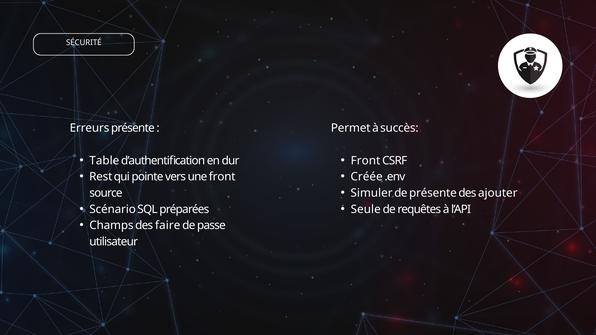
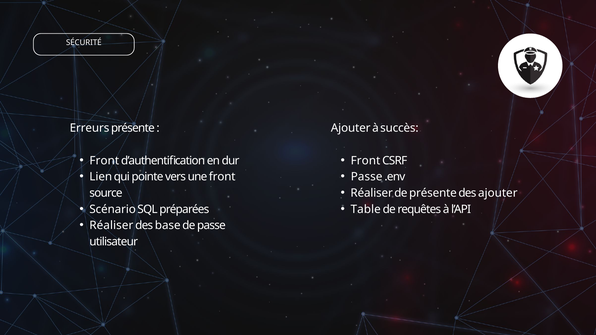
Permet: Permet -> Ajouter (351, 128)
Table: Table -> Front (104, 161)
Rest: Rest -> Lien (101, 177)
Créée: Créée -> Passe (367, 177)
Simuler: Simuler -> Réaliser (372, 193)
Seule: Seule -> Table (366, 209)
Champs: Champs -> Réaliser (111, 226)
faire: faire -> base (168, 226)
